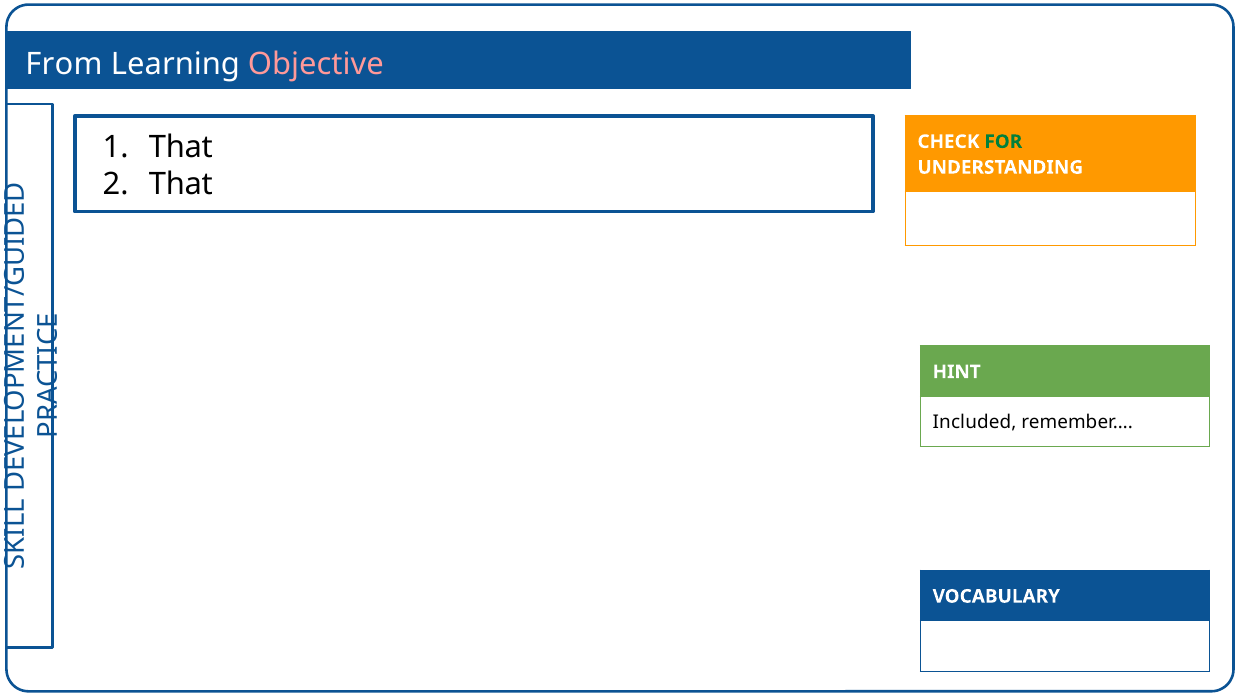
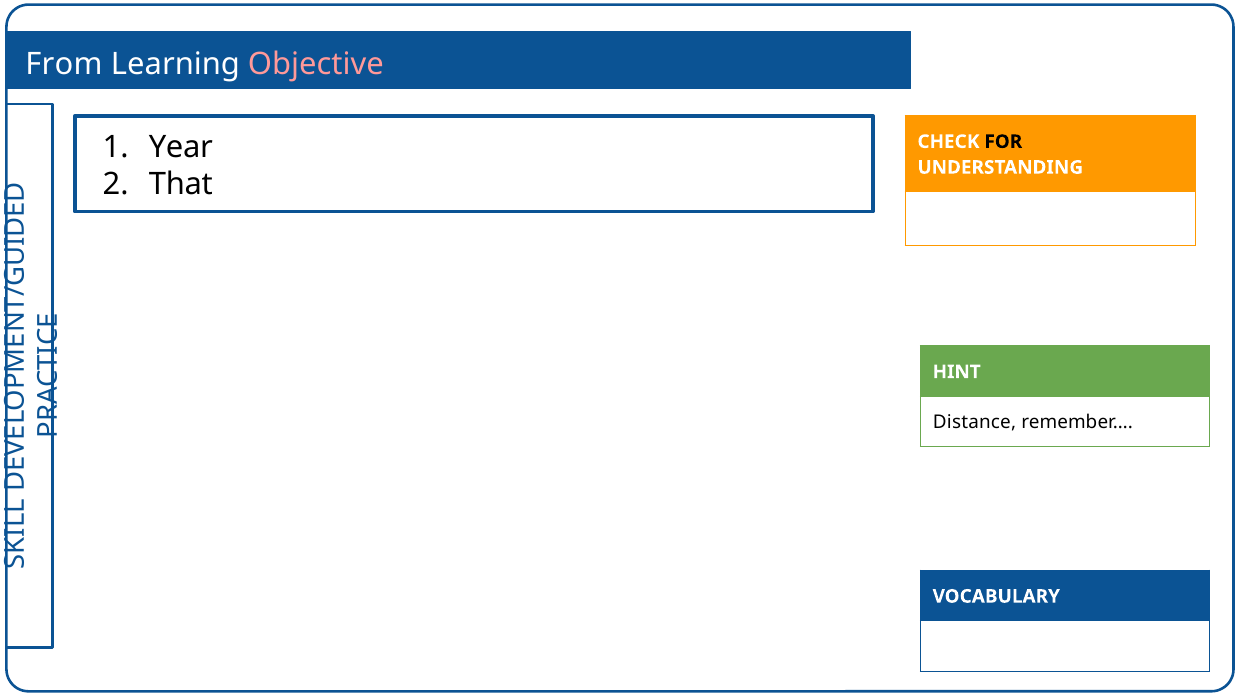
FOR colour: green -> black (1003, 142)
That: That -> Year (181, 148)
Included: Included -> Distance (975, 423)
